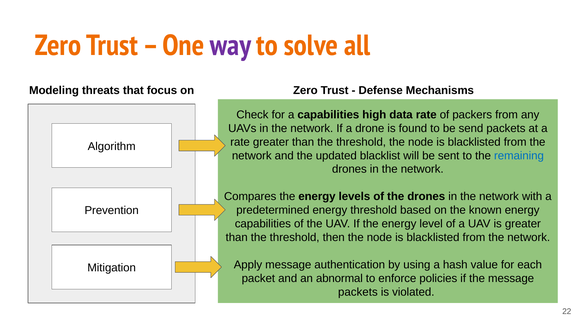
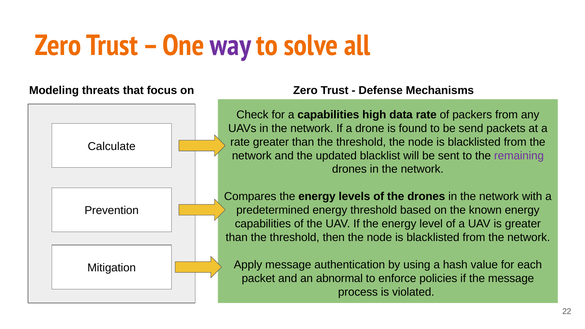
Algorithm: Algorithm -> Calculate (112, 146)
remaining colour: blue -> purple (519, 156)
packets: packets -> process (358, 292)
